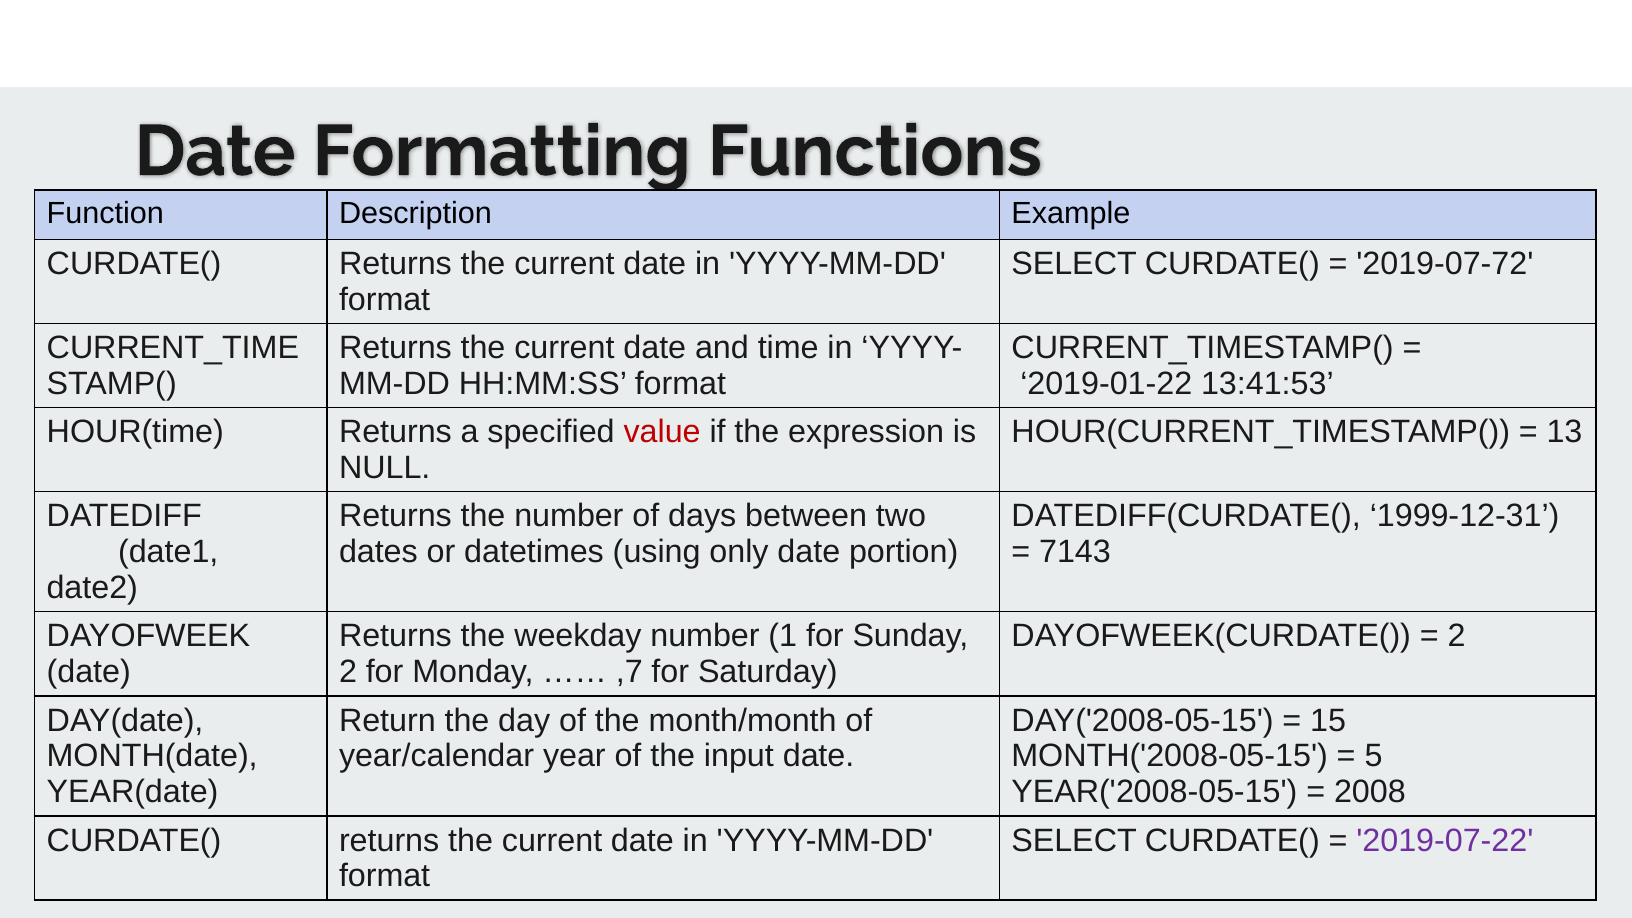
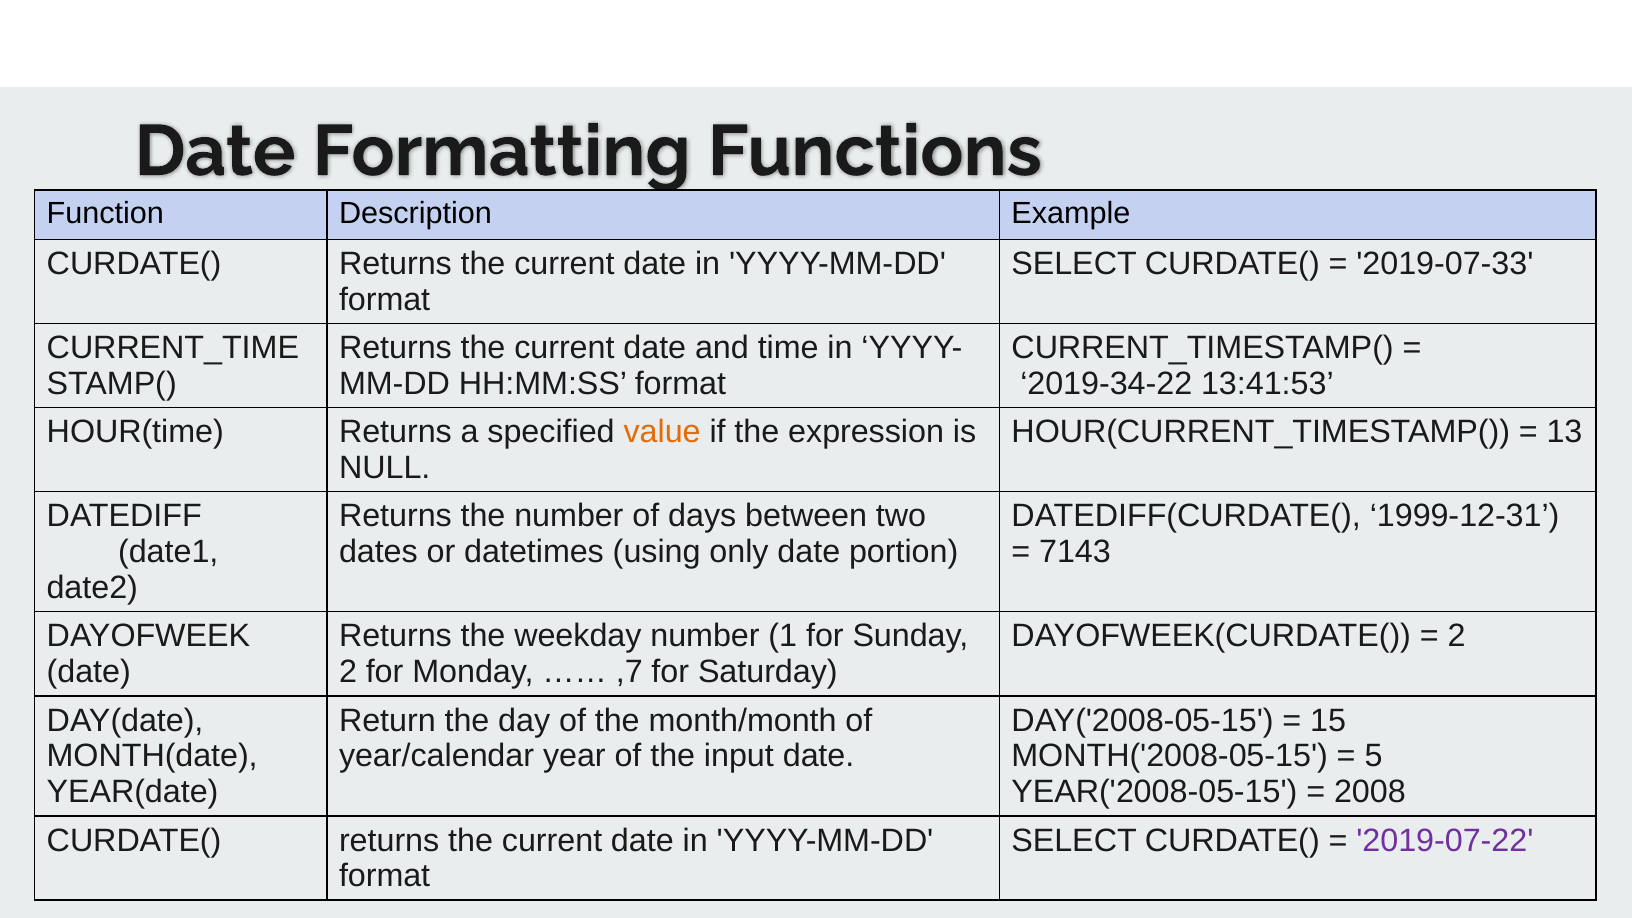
2019-07-72: 2019-07-72 -> 2019-07-33 (1445, 264)
2019-01-22: 2019-01-22 -> 2019-34-22 (1106, 384)
value colour: red -> orange (662, 432)
